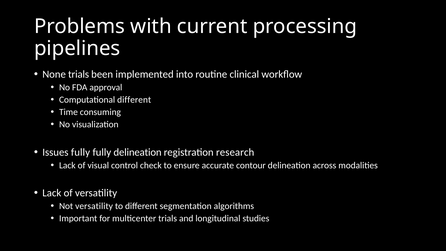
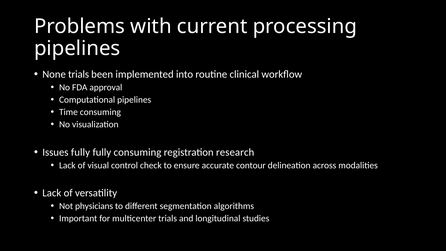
Computational different: different -> pipelines (134, 100)
fully delineation: delineation -> consuming (137, 152)
Not versatility: versatility -> physicians (94, 206)
